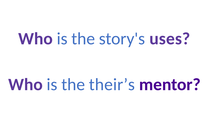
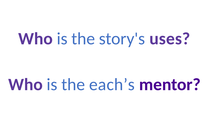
their’s: their’s -> each’s (112, 85)
